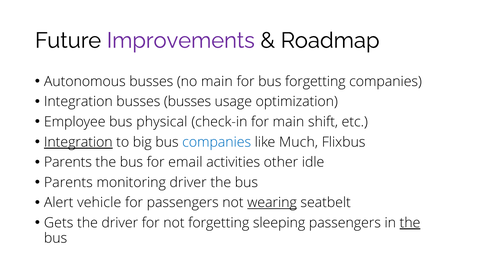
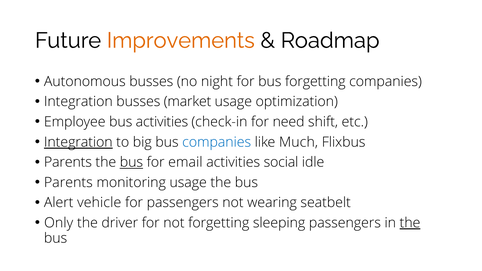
Improvements colour: purple -> orange (181, 40)
no main: main -> night (217, 81)
busses busses: busses -> market (188, 102)
bus physical: physical -> activities (162, 122)
for main: main -> need (289, 122)
bus underline: none -> present (131, 162)
other: other -> social (281, 162)
monitoring driver: driver -> usage (188, 183)
wearing underline: present -> none (272, 203)
Gets: Gets -> Only (59, 223)
